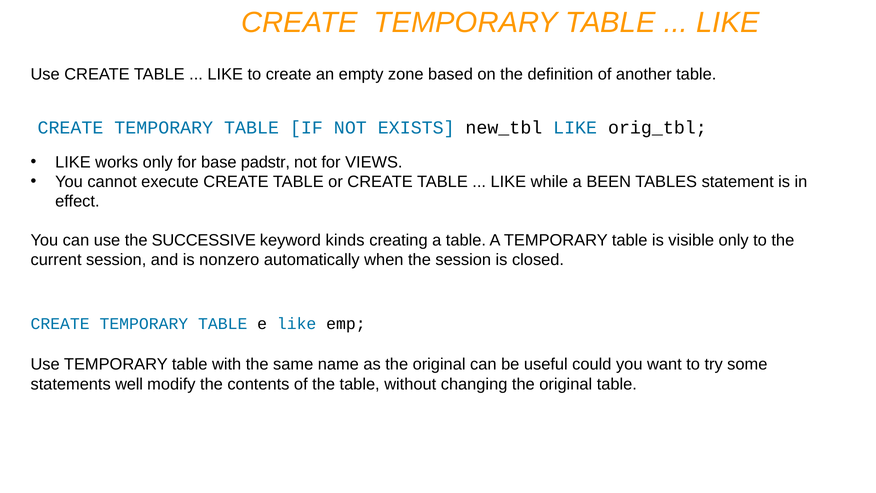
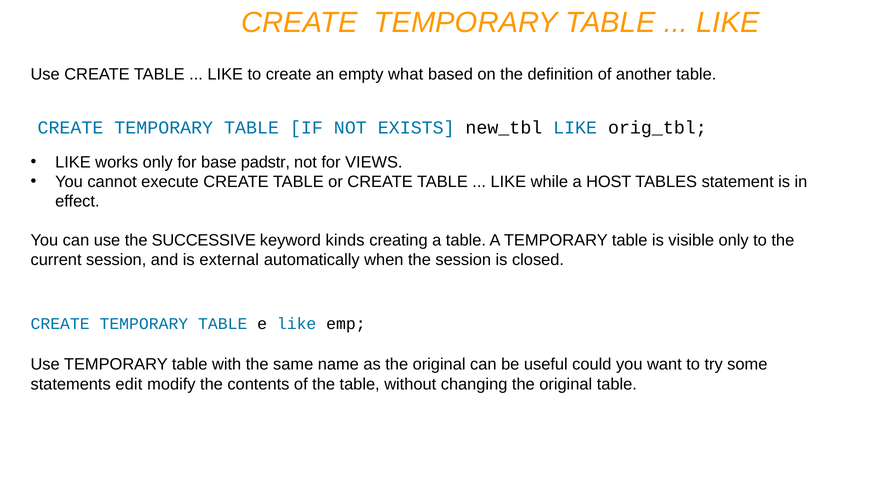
zone: zone -> what (406, 74)
BEEN: BEEN -> HOST (609, 182)
nonzero: nonzero -> external (229, 260)
well: well -> edit (129, 384)
